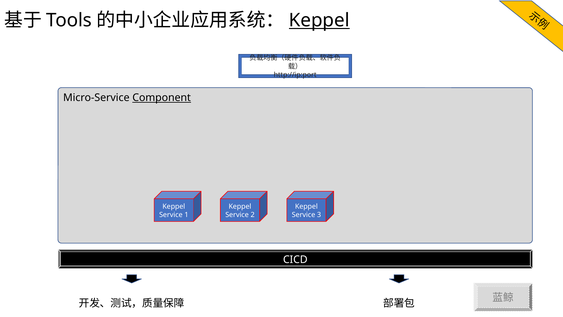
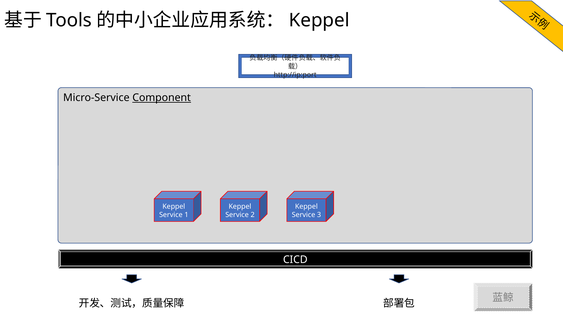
Keppel underline: present -> none (319, 20)
